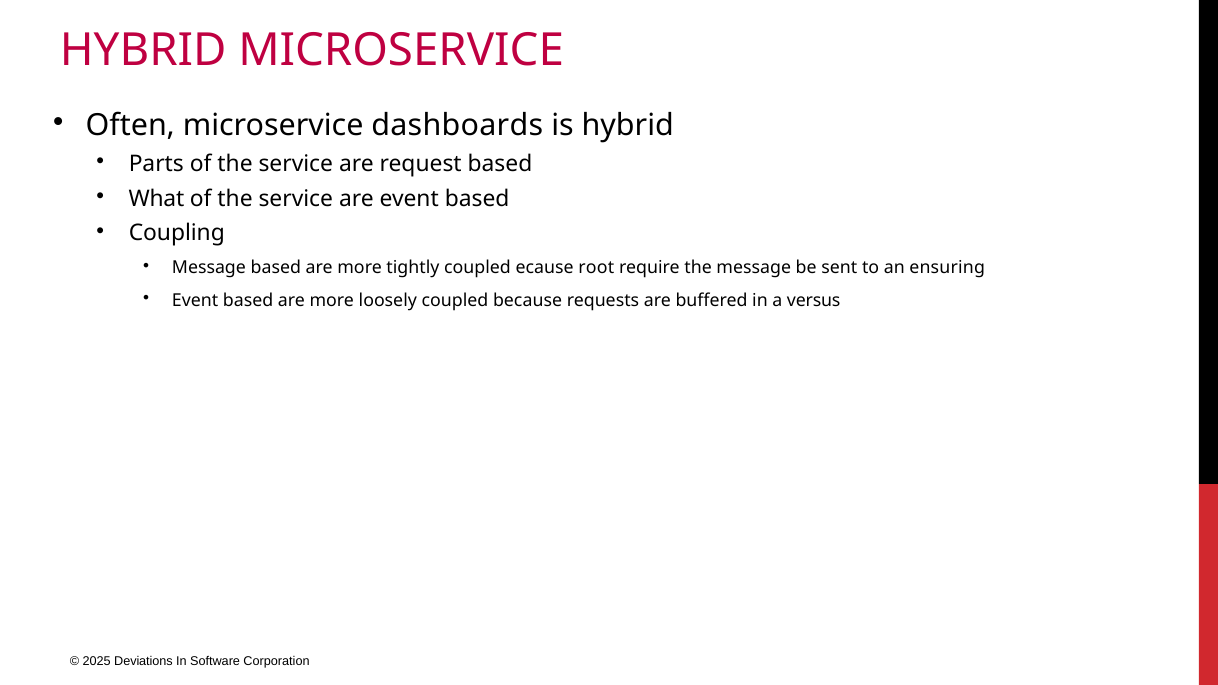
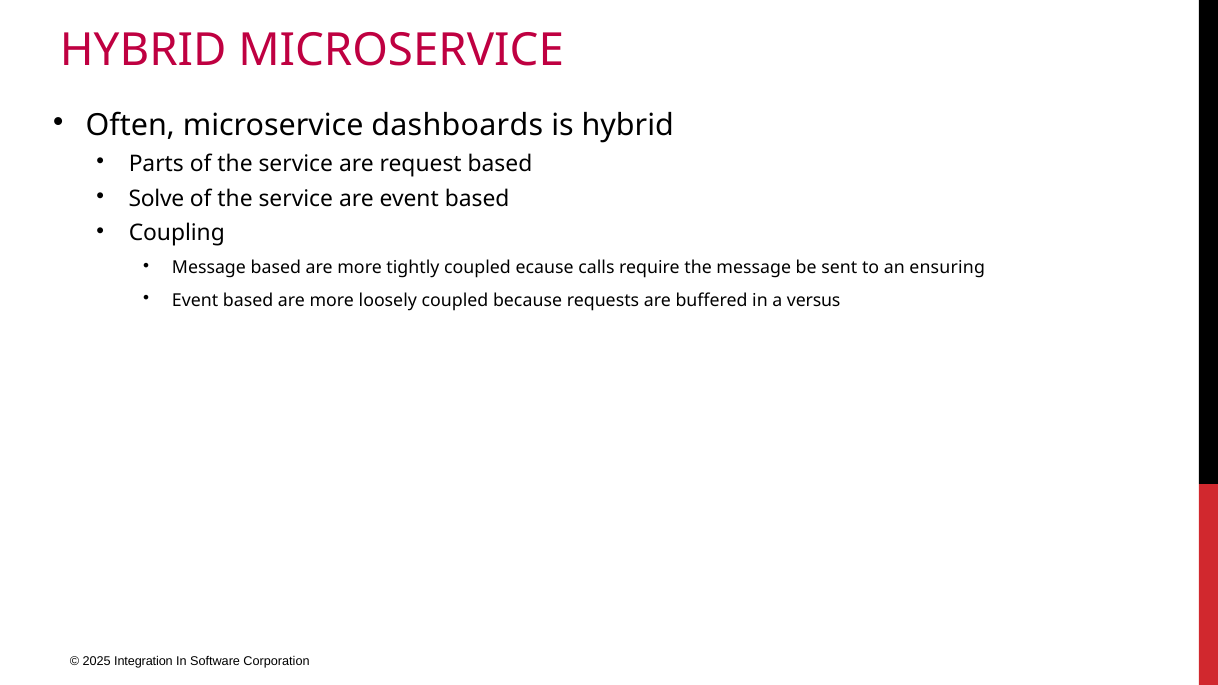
What: What -> Solve (156, 199)
root: root -> calls (596, 268)
Deviations: Deviations -> Integration (143, 662)
